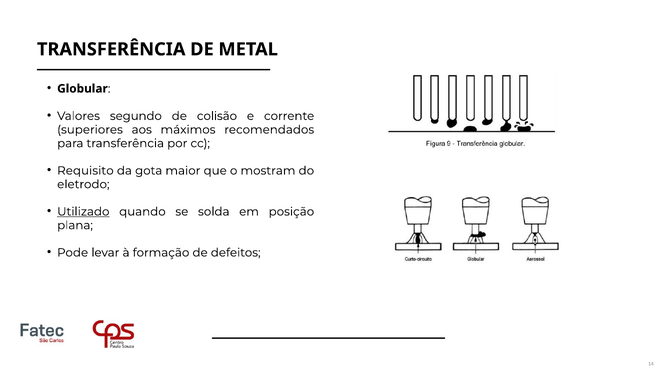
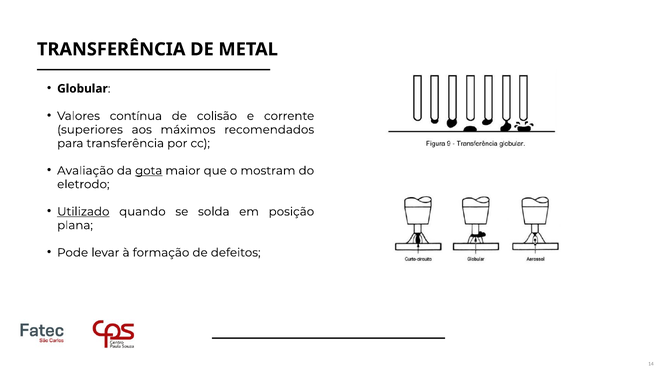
segundo: segundo -> contínua (136, 116)
Requisito: Requisito -> Avaliação (85, 170)
gota underline: none -> present (149, 170)
